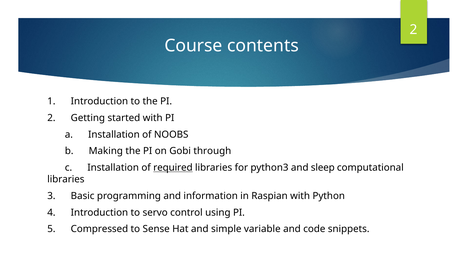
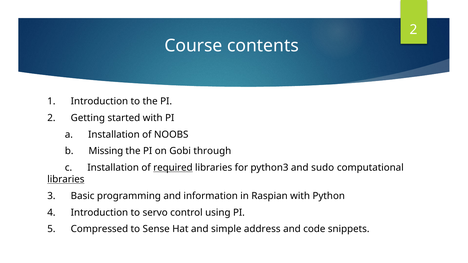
Making: Making -> Missing (106, 151)
sleep: sleep -> sudo (323, 168)
libraries underline: none -> present (66, 180)
variable: variable -> address (262, 229)
